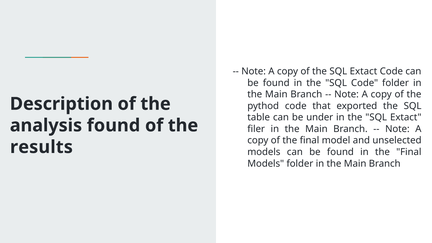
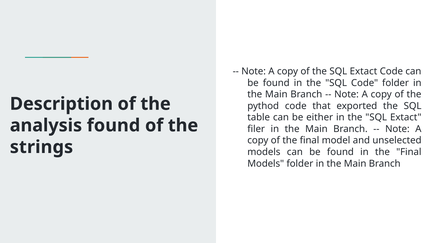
under: under -> either (320, 117)
results: results -> strings (41, 147)
